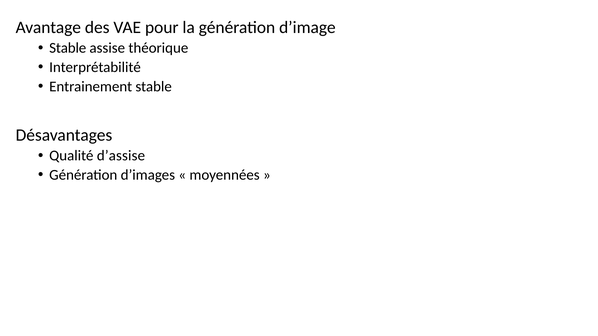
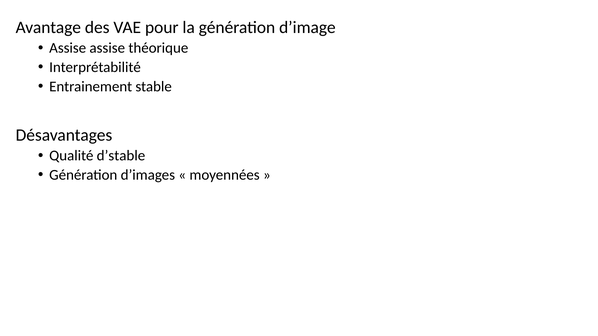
Stable: Stable -> Assise (68, 48)
d’assise: d’assise -> d’stable (121, 156)
